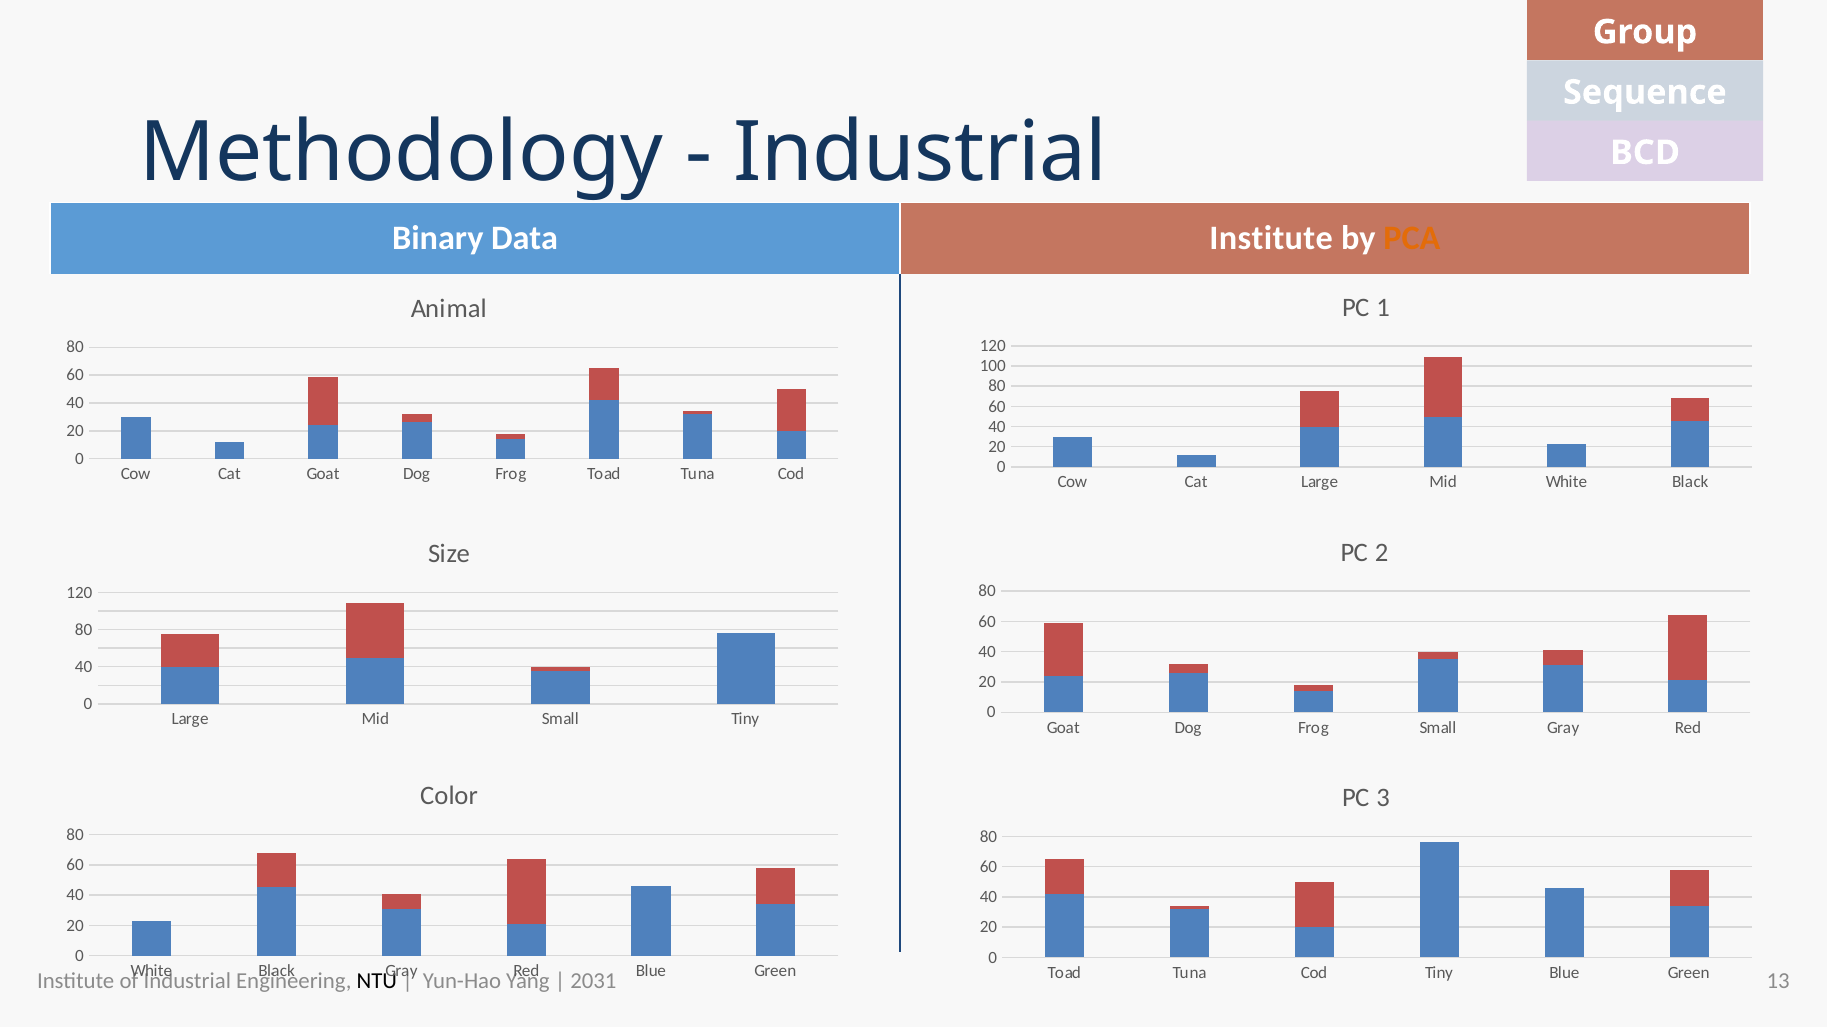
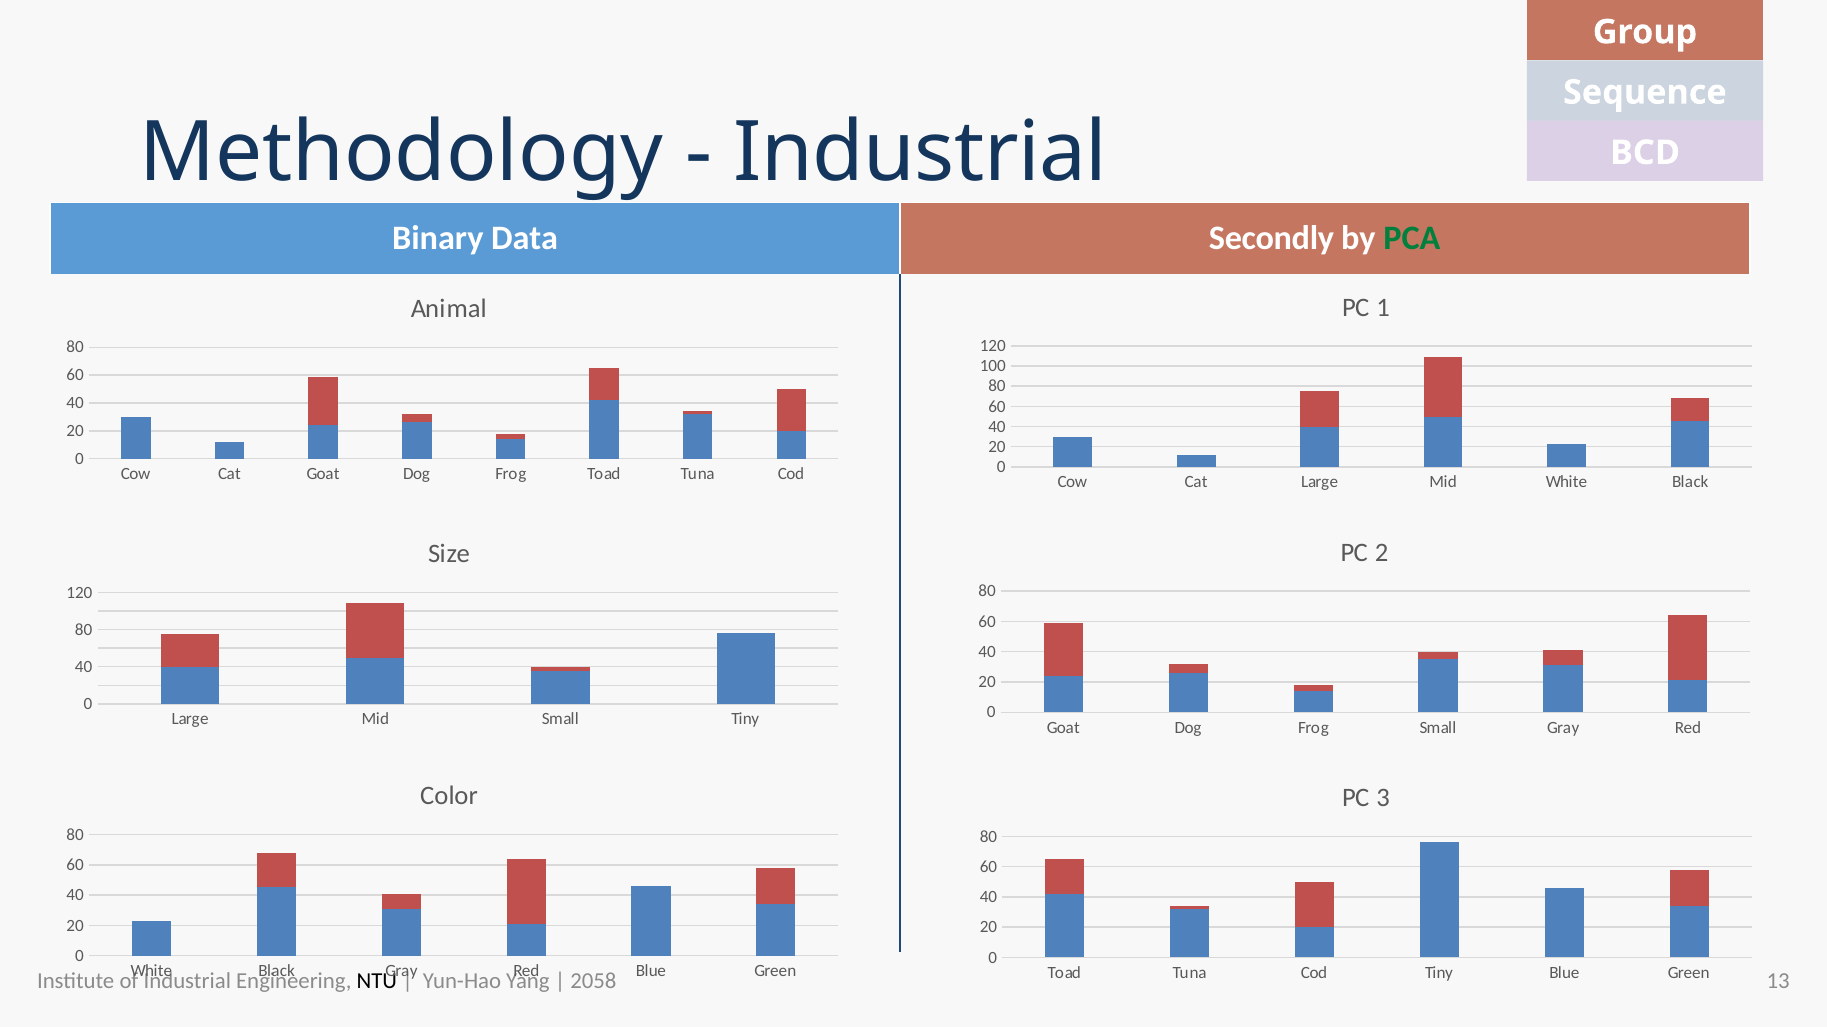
Data Institute: Institute -> Secondly (1272, 239)
PCA colour: orange -> green (1412, 239)
2031: 2031 -> 2058 (593, 981)
